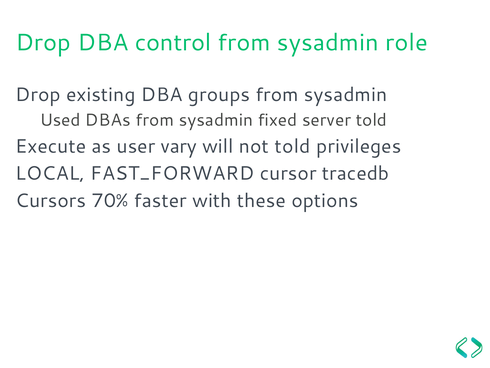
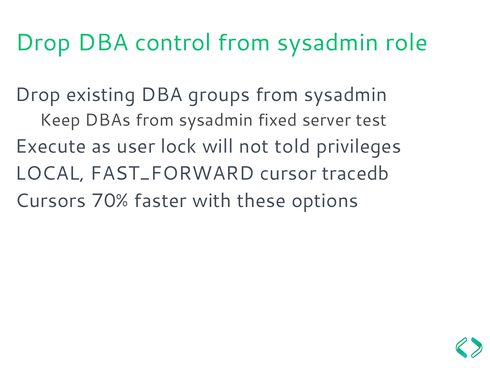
Used: Used -> Keep (60, 120)
server told: told -> test (371, 120)
vary: vary -> lock (179, 146)
